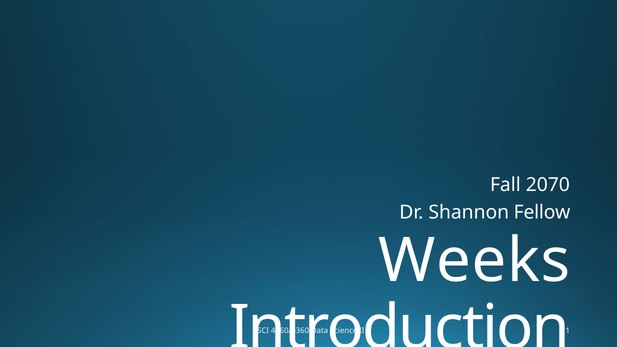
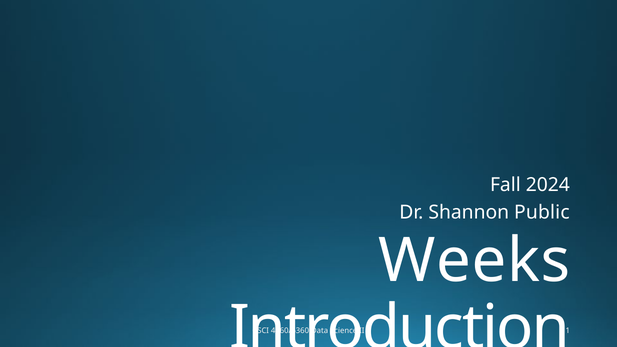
2070: 2070 -> 2024 (548, 185)
Fellow: Fellow -> Public (542, 212)
